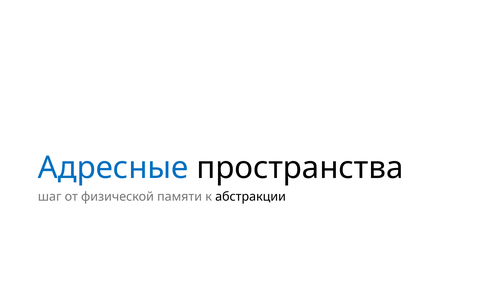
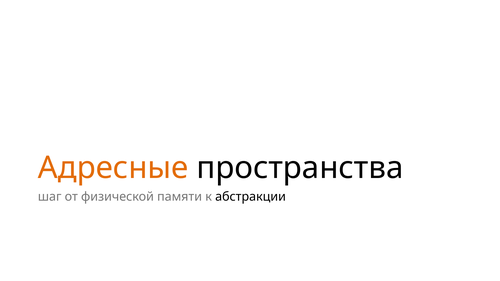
Адресные colour: blue -> orange (113, 168)
